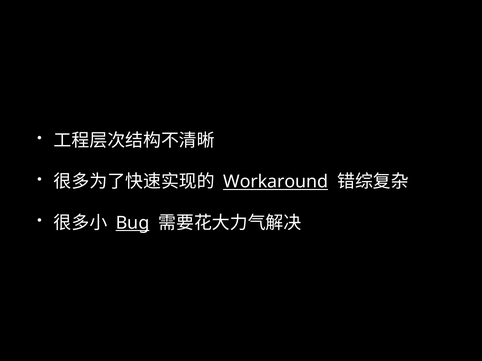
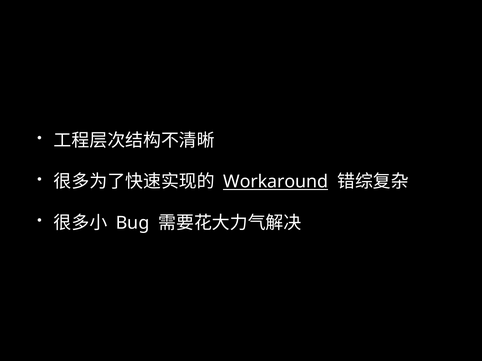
Bug underline: present -> none (133, 223)
